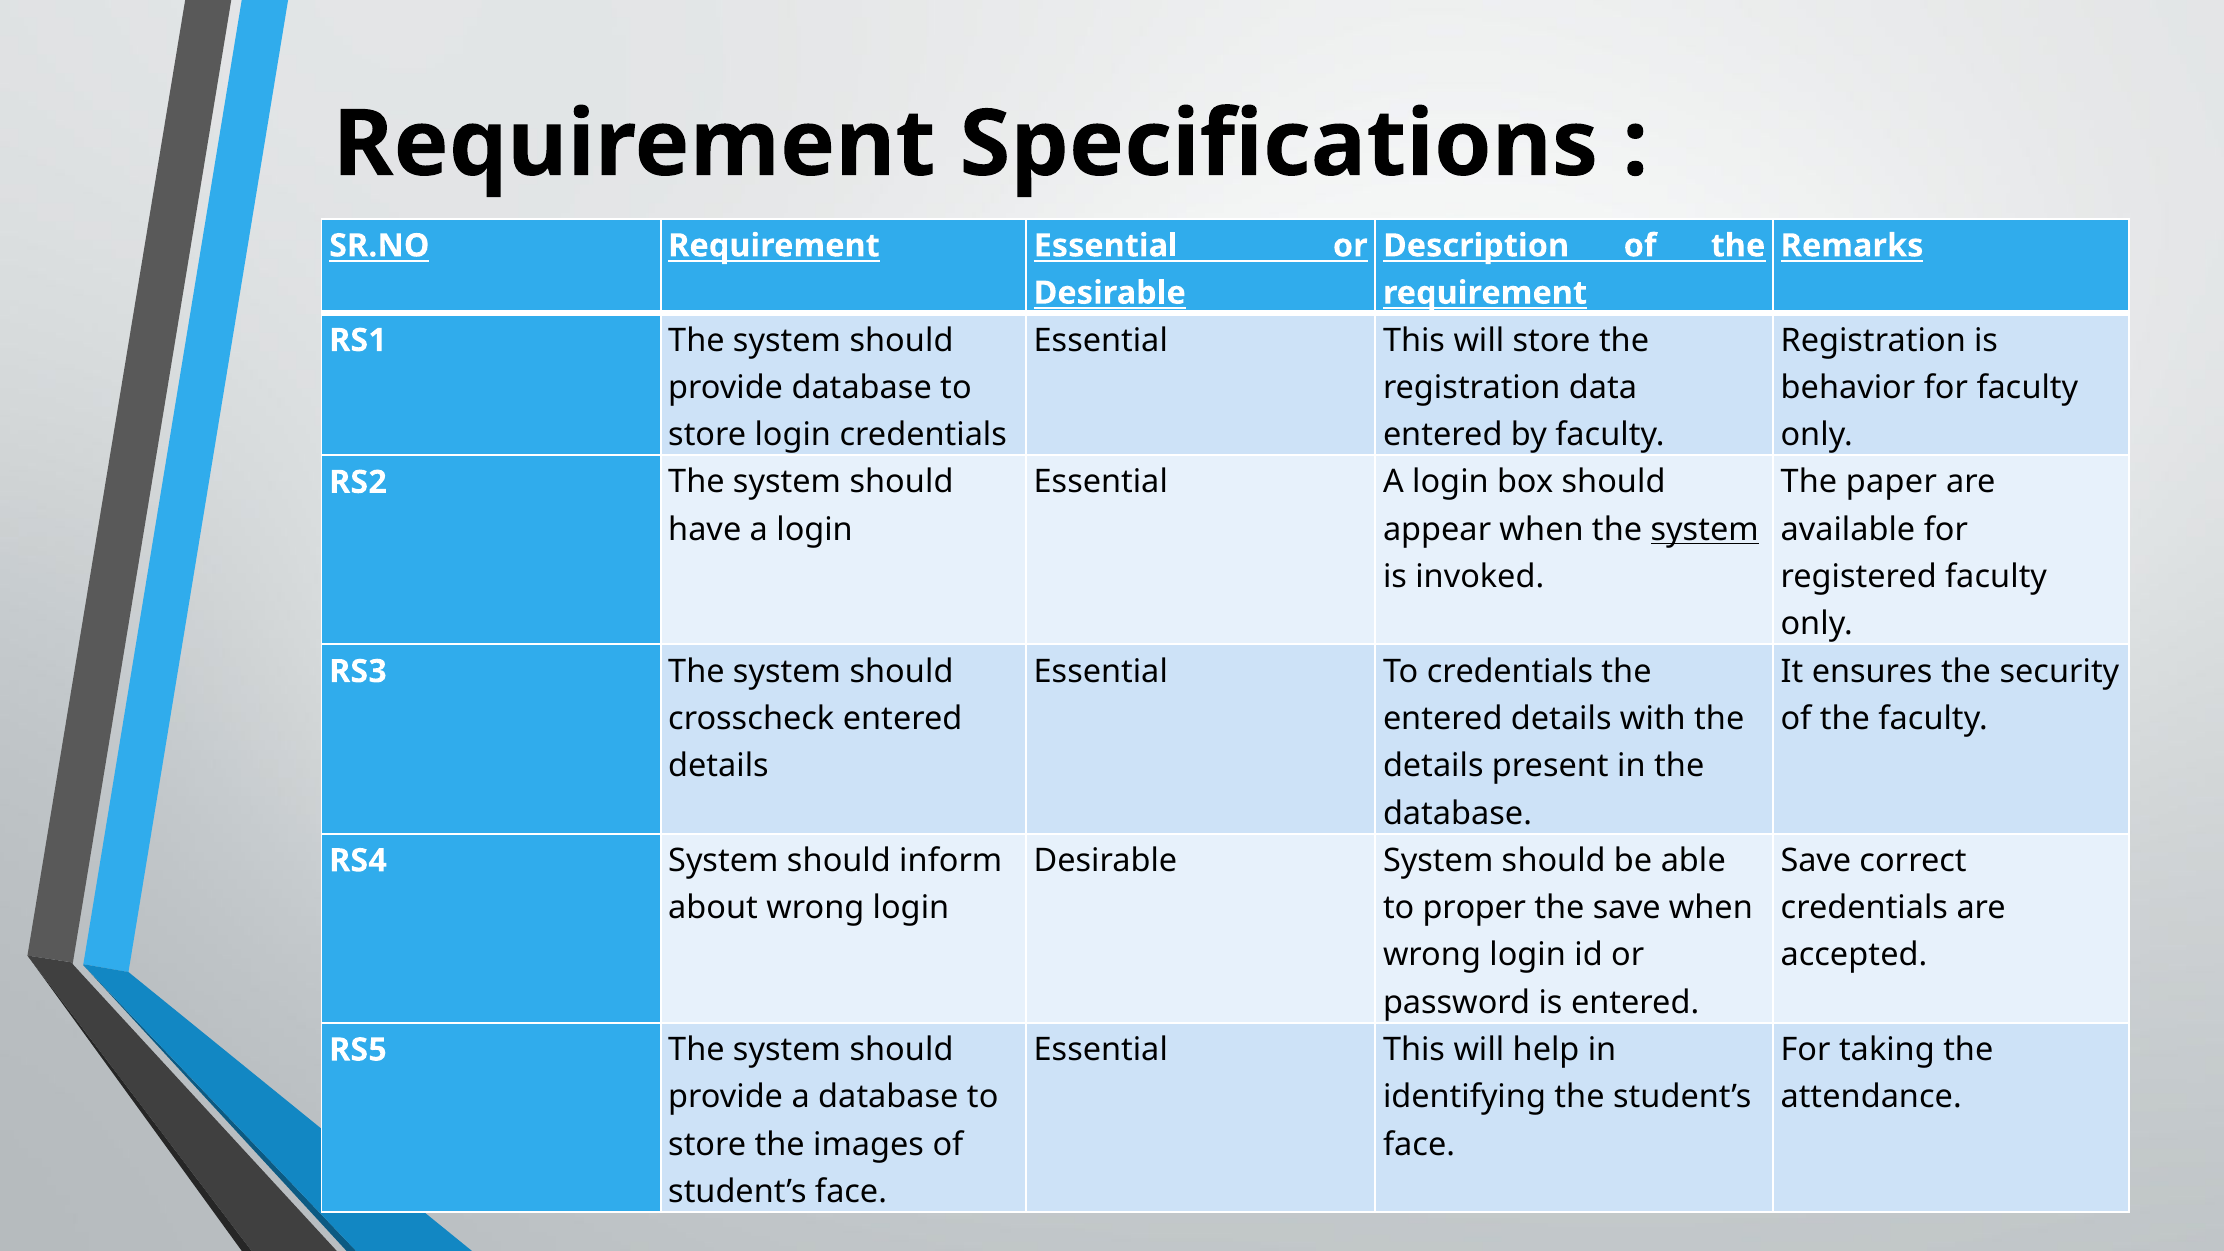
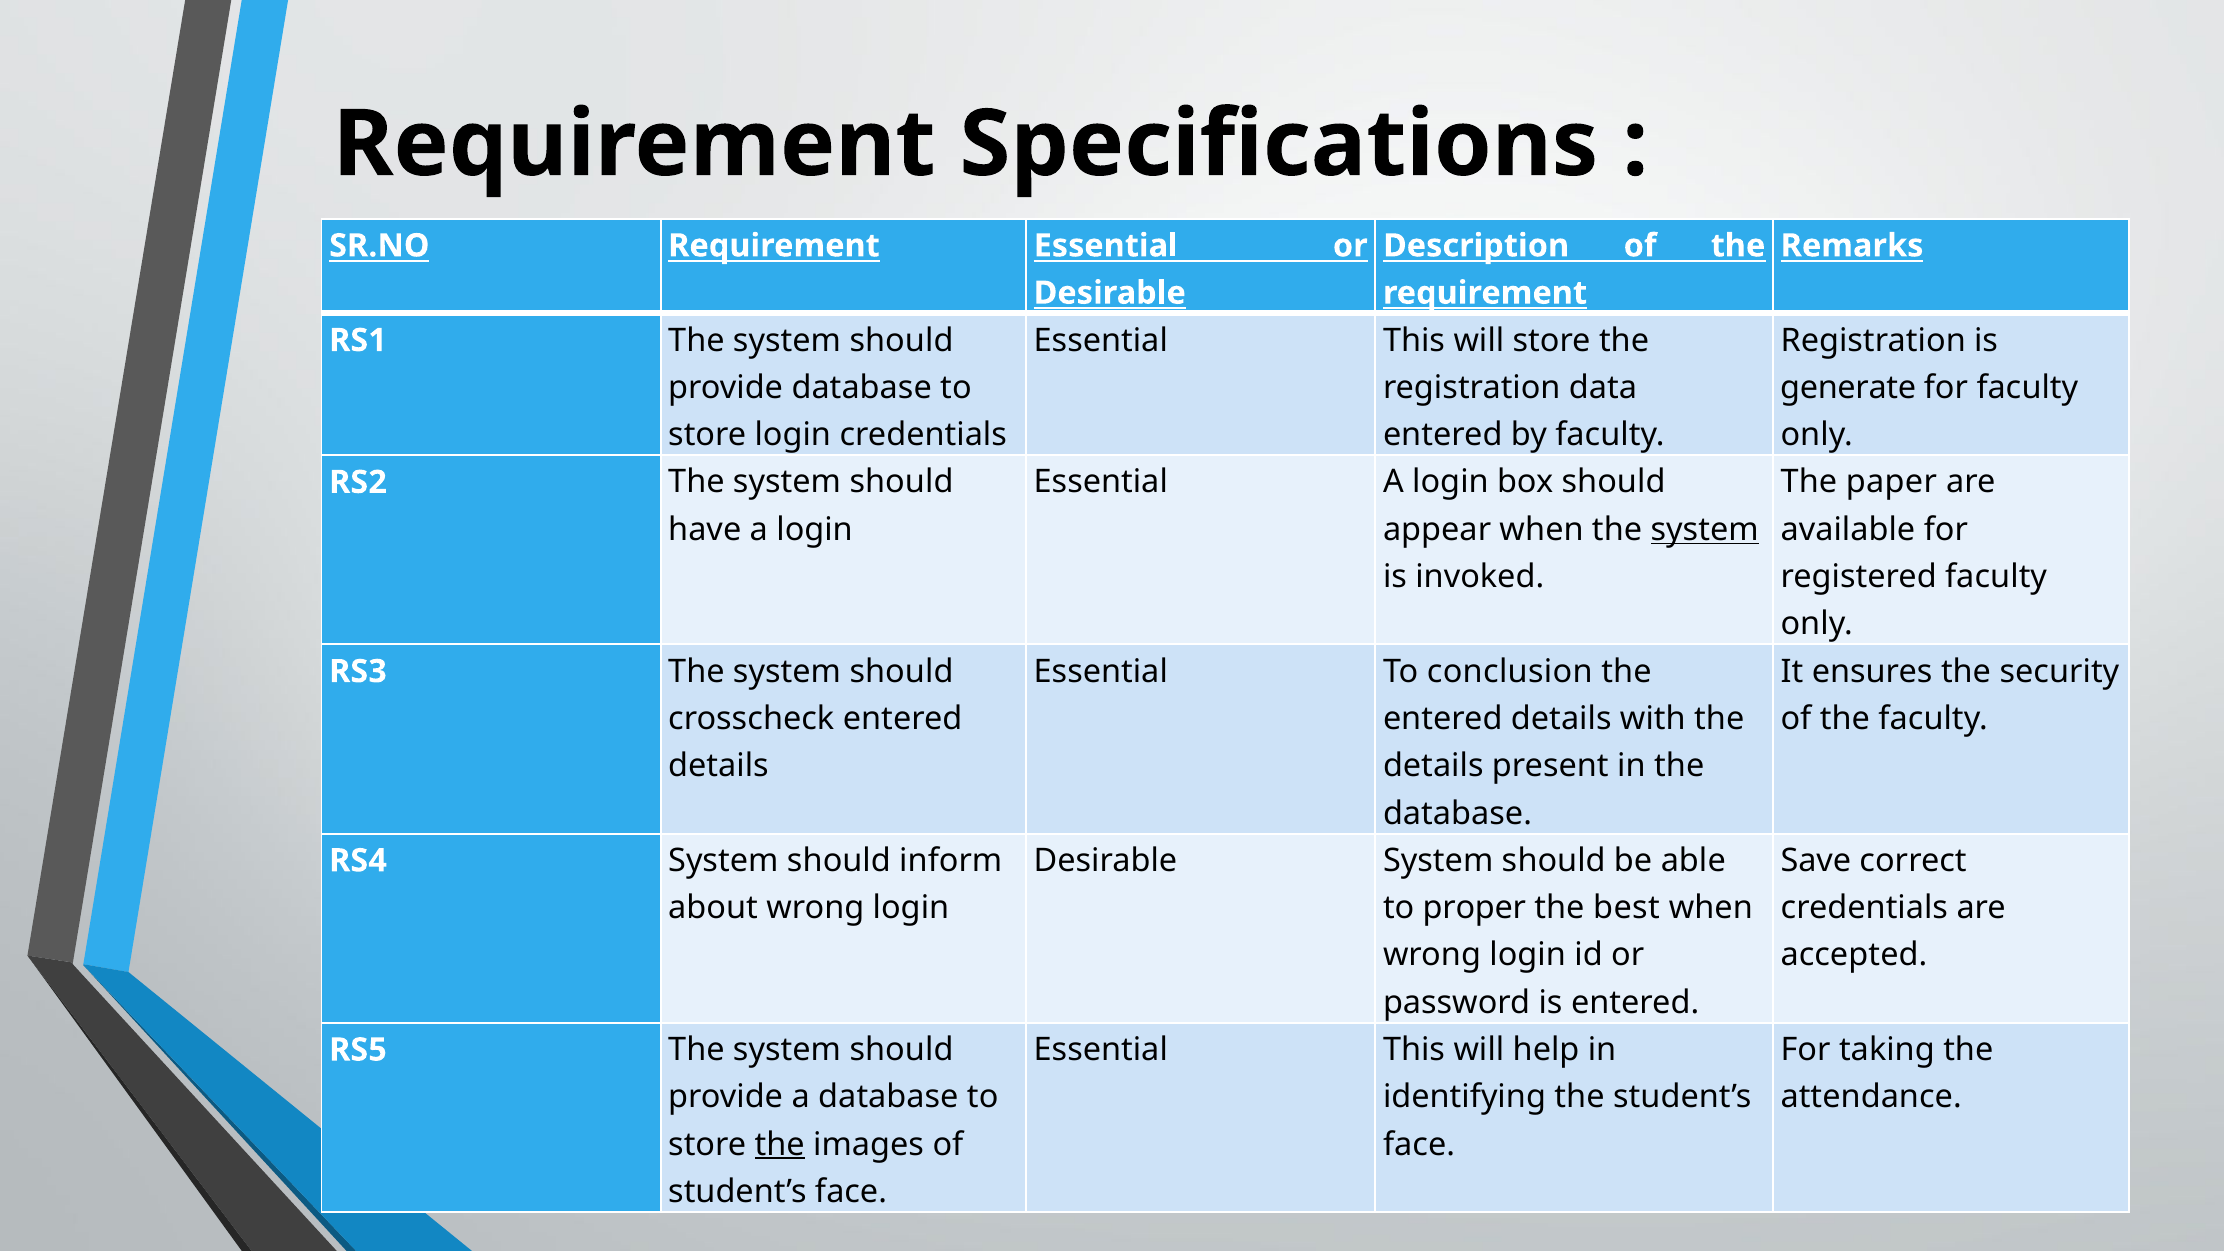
behavior: behavior -> generate (1848, 388)
To credentials: credentials -> conclusion (1510, 671)
the save: save -> best (1626, 908)
the underline: none -> present (780, 1144)
